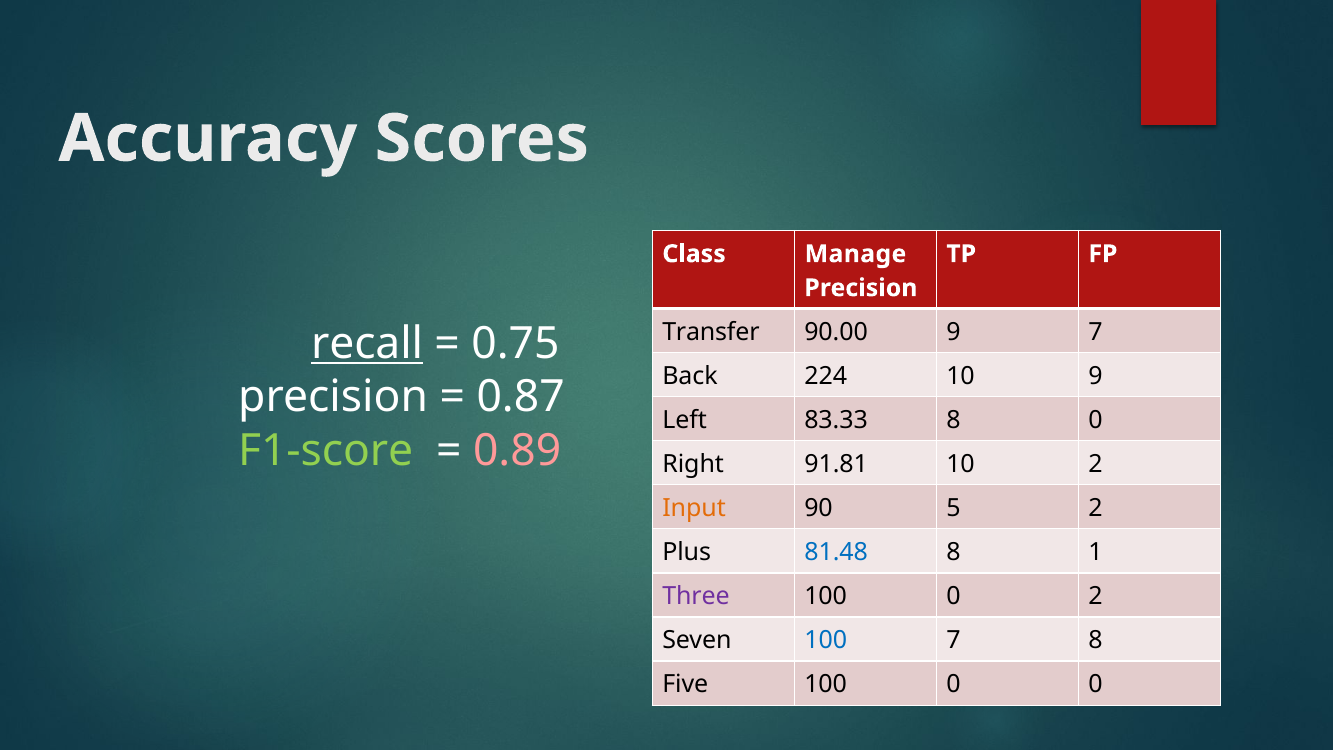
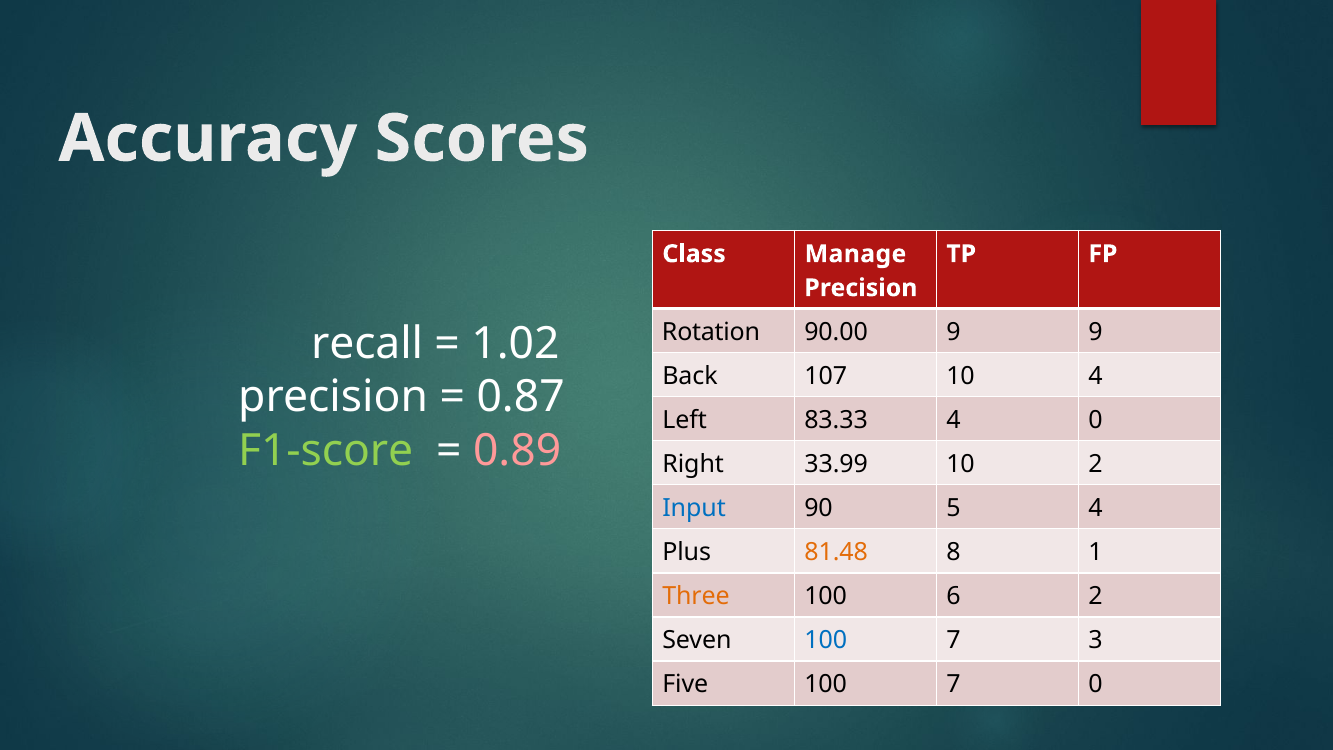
Transfer: Transfer -> Rotation (711, 332)
9 7: 7 -> 9 (1095, 332)
recall underline: present -> none (367, 344)
0.75: 0.75 -> 1.02 (515, 344)
224: 224 -> 107 (826, 376)
10 9: 9 -> 4 (1095, 376)
83.33 8: 8 -> 4 (953, 420)
91.81: 91.81 -> 33.99 (836, 464)
Input colour: orange -> blue (694, 508)
5 2: 2 -> 4 (1095, 508)
81.48 colour: blue -> orange (836, 552)
Three colour: purple -> orange (696, 596)
0: 0 -> 6 (953, 596)
7 8: 8 -> 3 (1095, 640)
Five 100 0: 0 -> 7 (953, 684)
